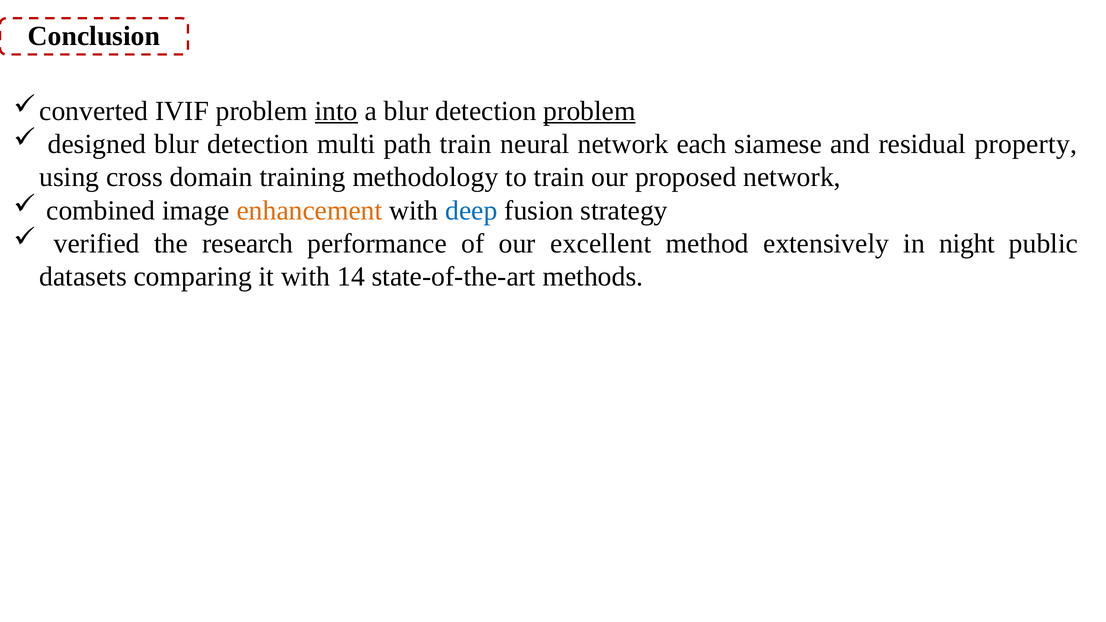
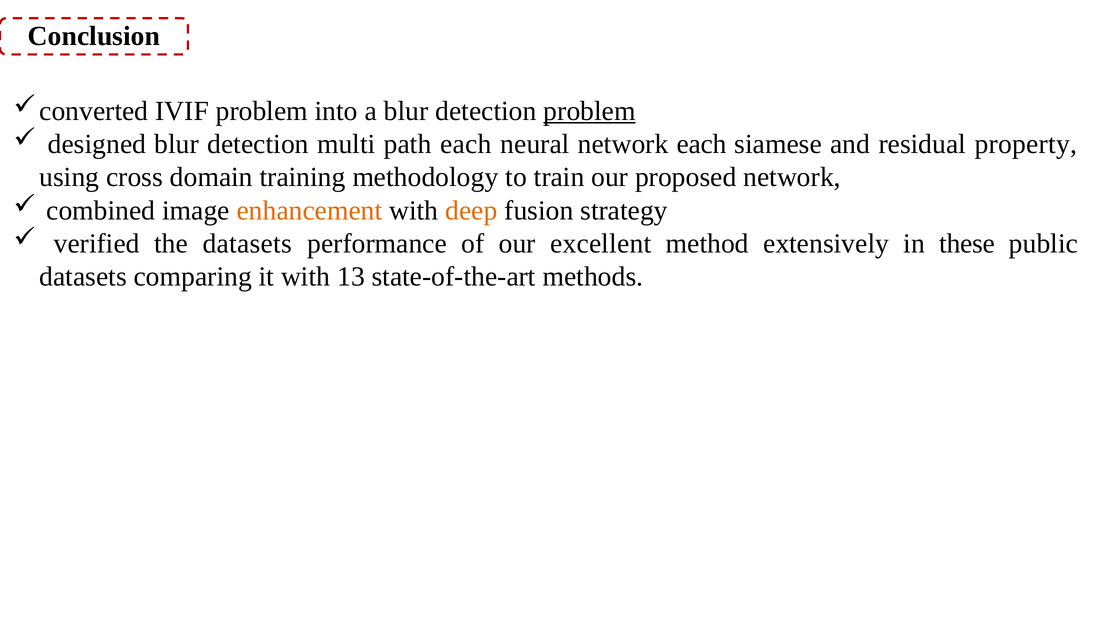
into underline: present -> none (336, 111)
path train: train -> each (466, 144)
deep colour: blue -> orange (471, 211)
the research: research -> datasets (248, 244)
night: night -> these (967, 244)
14: 14 -> 13 (351, 277)
